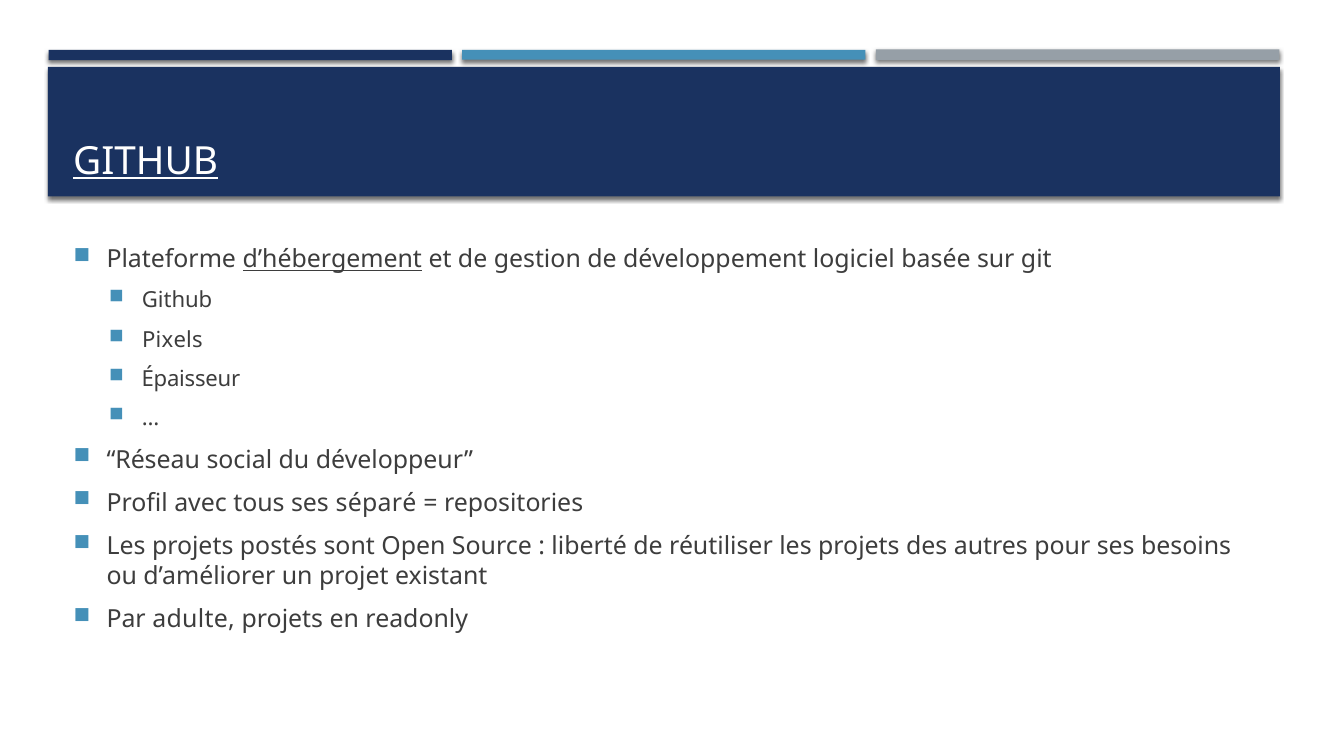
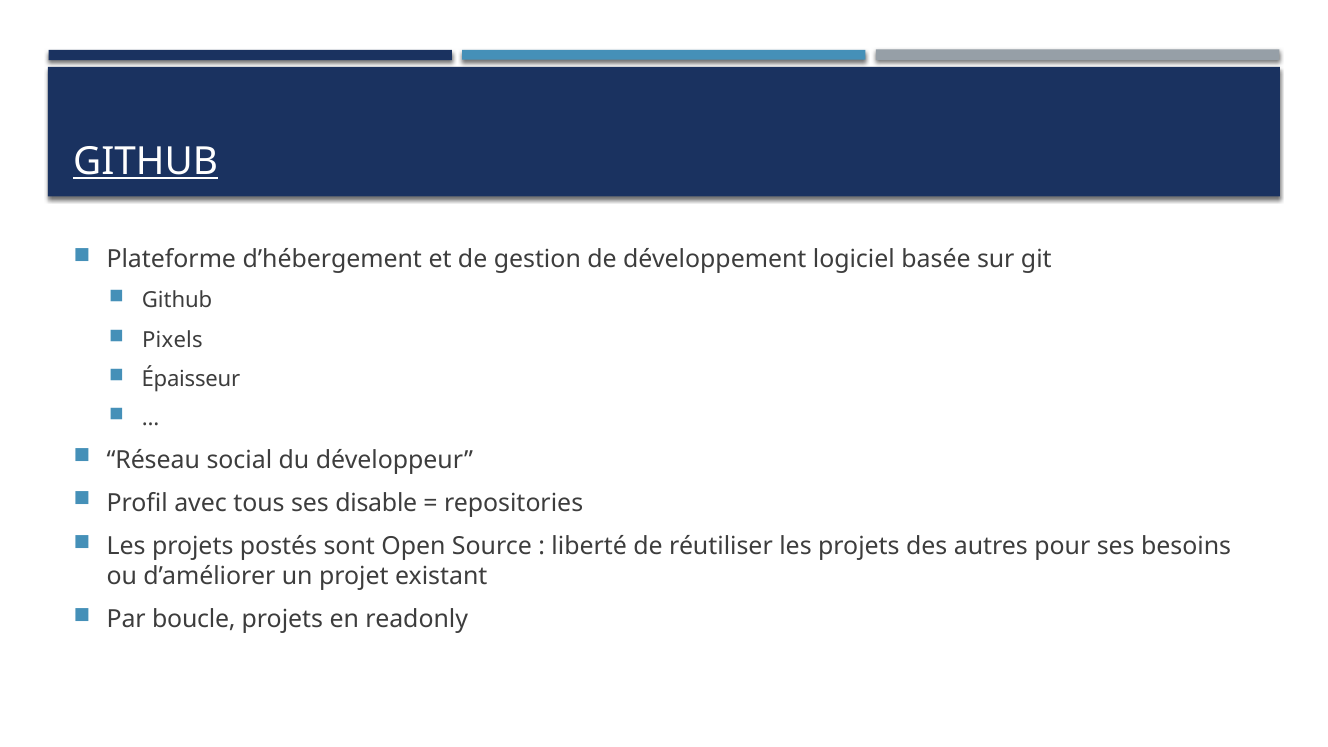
d’hébergement underline: present -> none (332, 260)
séparé: séparé -> disable (376, 503)
adulte: adulte -> boucle (194, 619)
